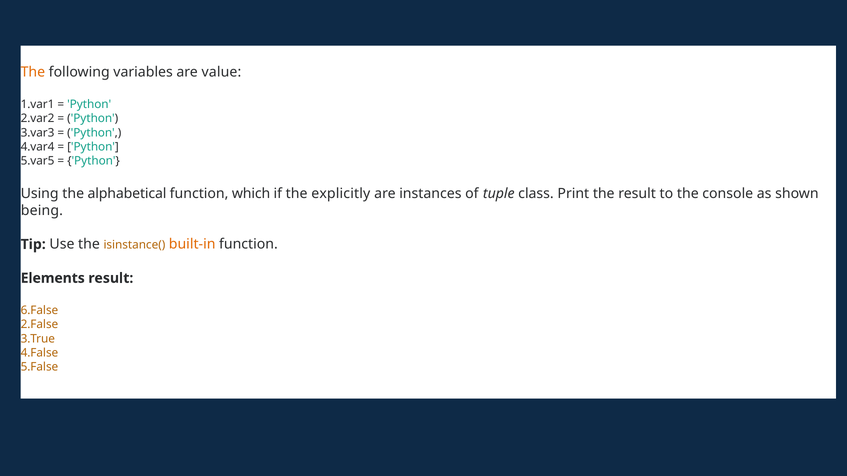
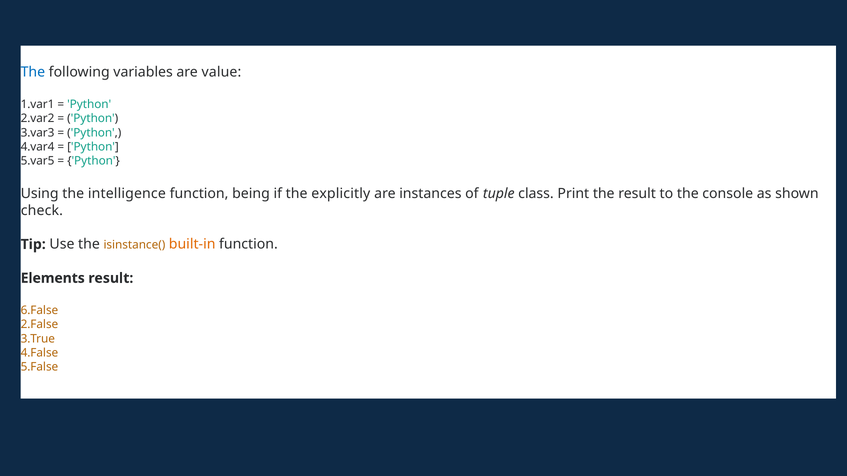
The colour: orange -> blue (33, 72)
alphabetical: alphabetical -> intelligence (127, 194)
which: which -> being (251, 194)
being: being -> check (42, 211)
